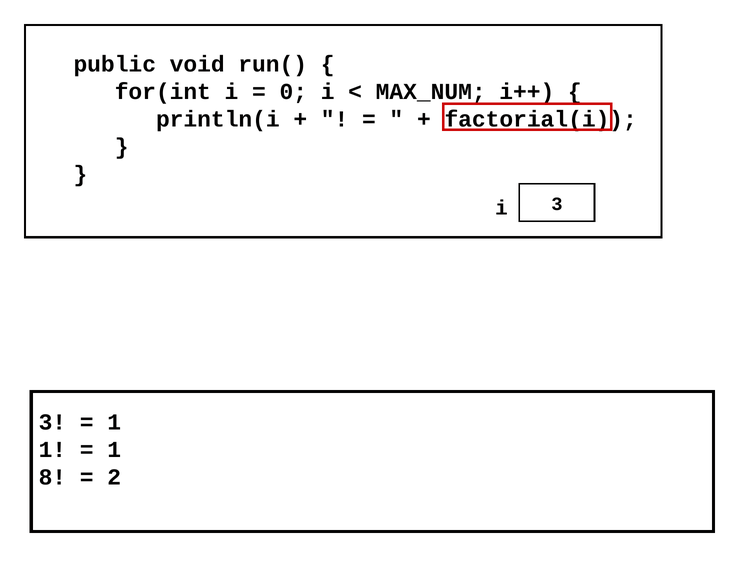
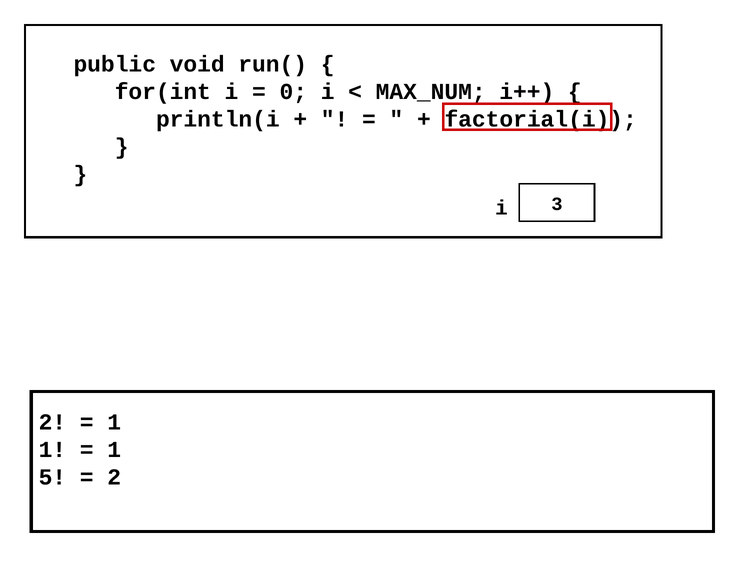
3: 3 -> 2 (52, 422)
8: 8 -> 5 (52, 477)
